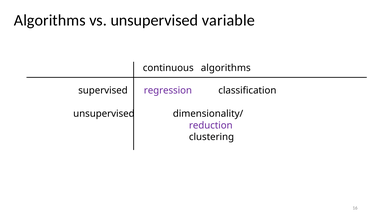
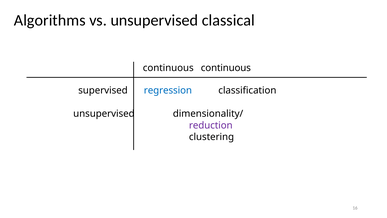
variable: variable -> classical (228, 20)
continuous algorithms: algorithms -> continuous (226, 68)
regression colour: purple -> blue (168, 90)
